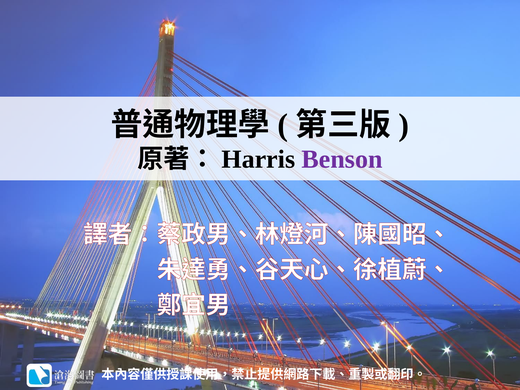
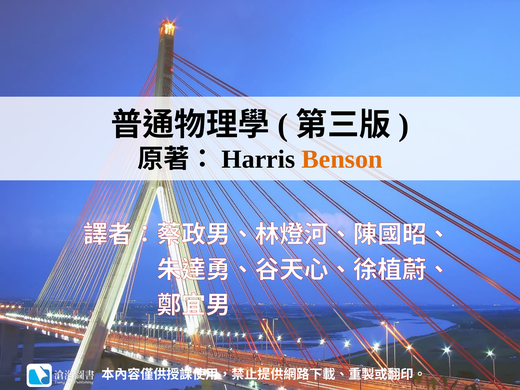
Benson colour: purple -> orange (342, 159)
